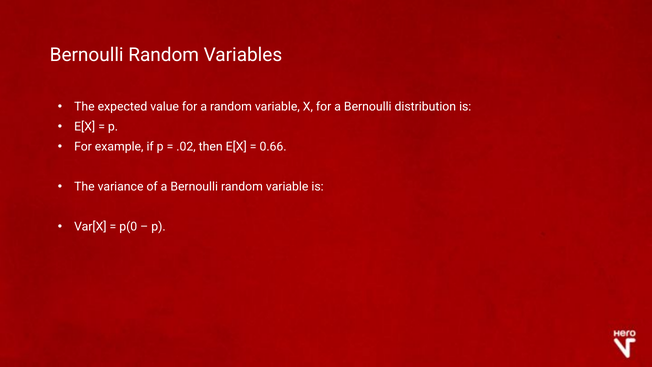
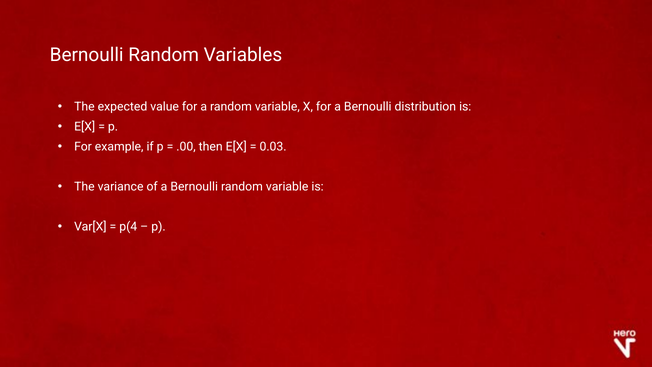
.02: .02 -> .00 (186, 147)
0.66: 0.66 -> 0.03 (273, 147)
p(0: p(0 -> p(4 (128, 227)
